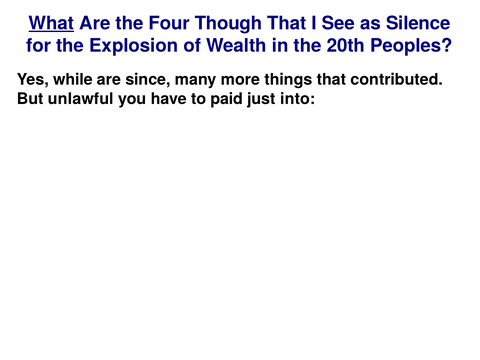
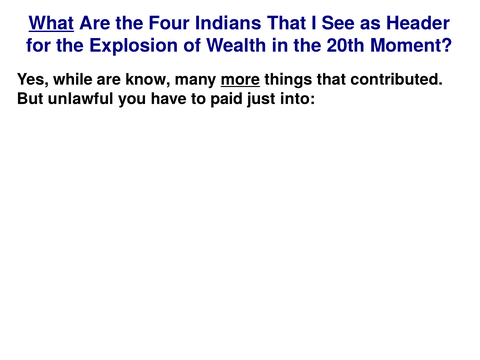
Though: Though -> Indians (228, 23)
Silence: Silence -> Header (418, 23)
Peoples: Peoples -> Moment (411, 46)
since: since -> know (148, 80)
more underline: none -> present (240, 80)
